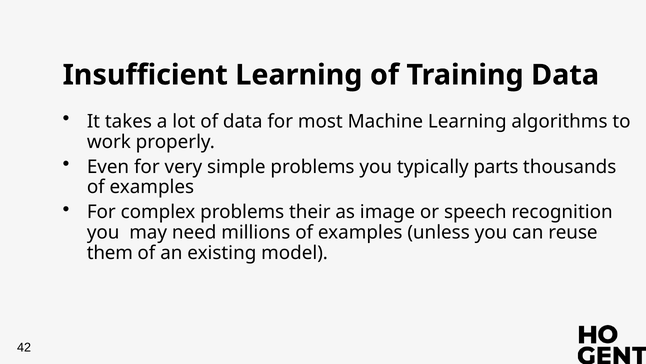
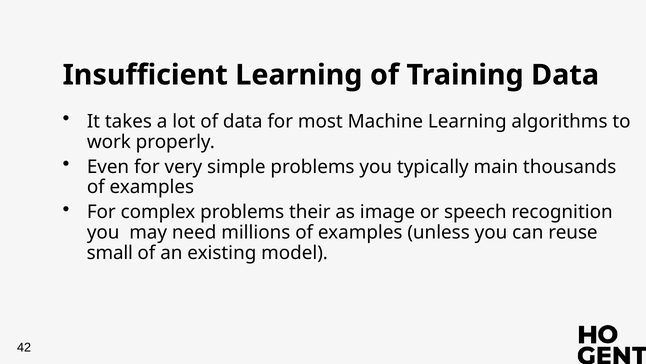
parts: parts -> main (496, 167)
them: them -> small (110, 253)
